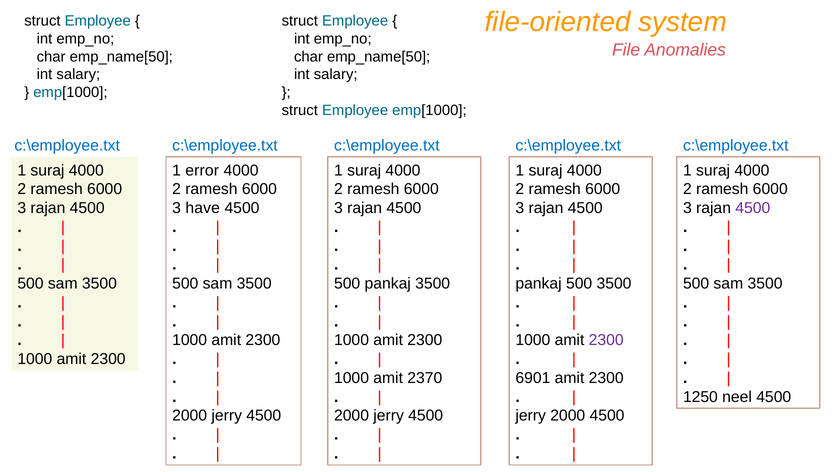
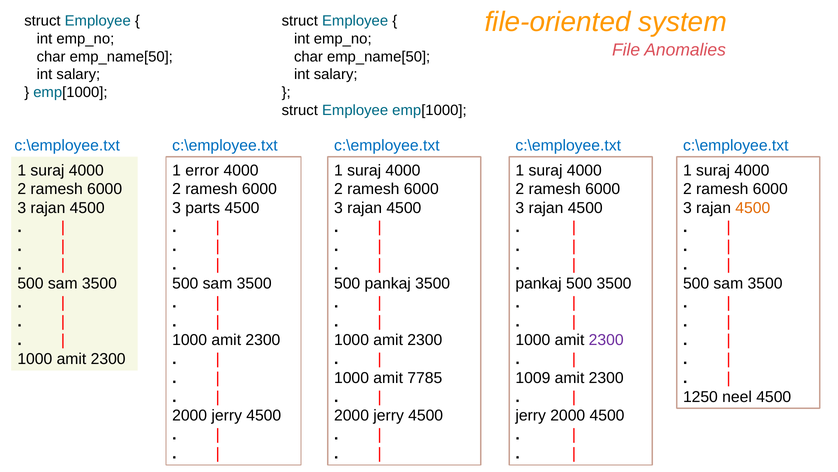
have: have -> parts (203, 208)
4500 colour: purple -> orange (753, 208)
2370: 2370 -> 7785 (425, 378)
6901: 6901 -> 1009 (533, 378)
